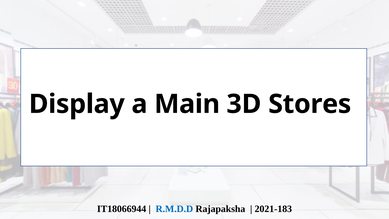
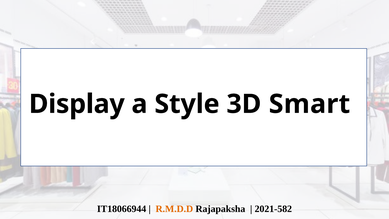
Main: Main -> Style (187, 104)
Stores: Stores -> Smart (309, 104)
R.M.D.D colour: blue -> orange (174, 209)
2021-183: 2021-183 -> 2021-582 (273, 209)
